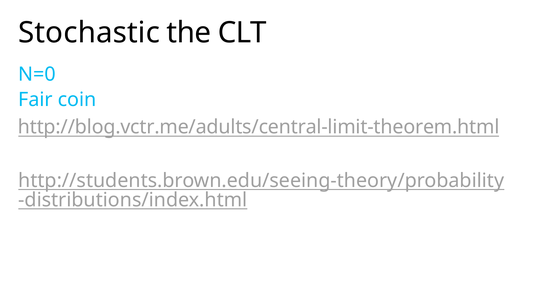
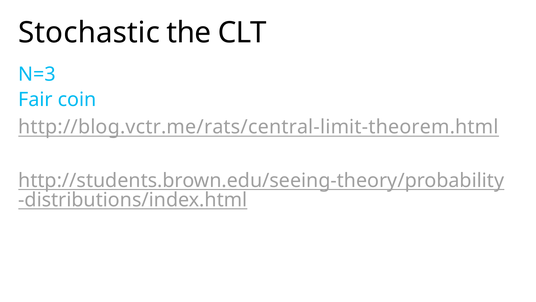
N=0: N=0 -> N=3 (37, 74)
http://blog.vctr.me/adults/central-limit-theorem.html: http://blog.vctr.me/adults/central-limit-theorem.html -> http://blog.vctr.me/rats/central-limit-theorem.html (258, 127)
